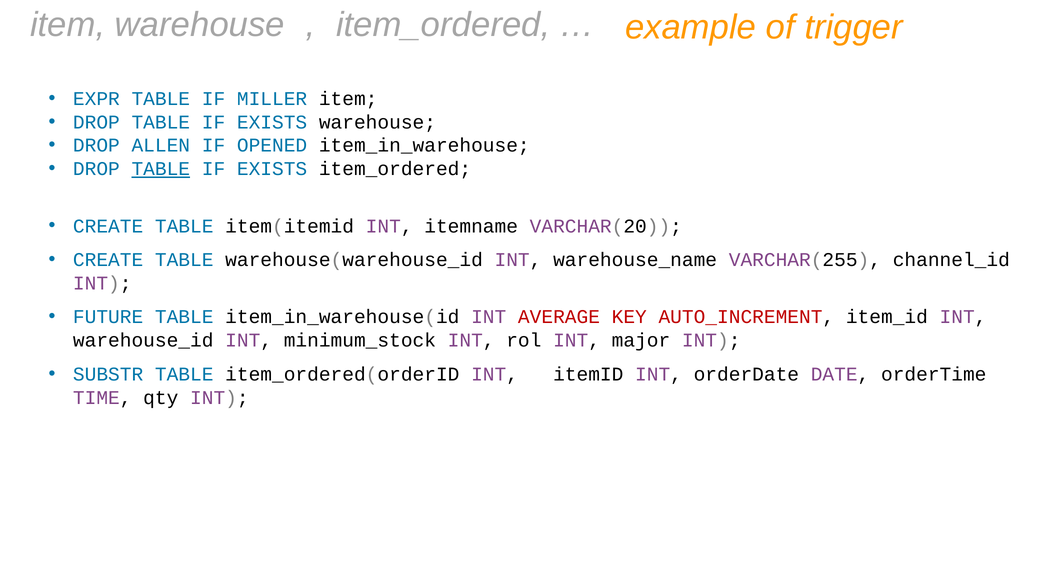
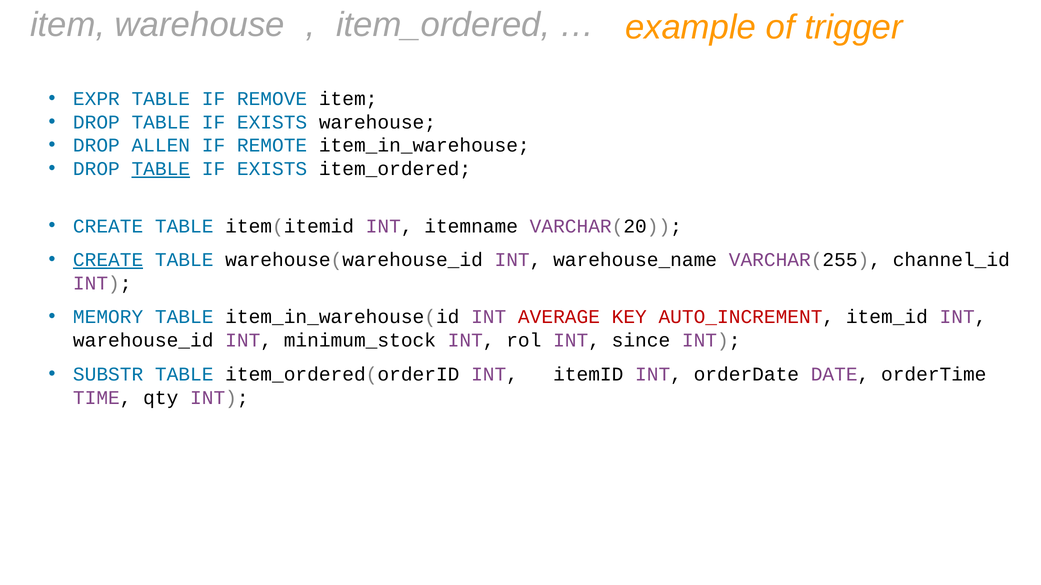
MILLER: MILLER -> REMOVE (272, 99)
OPENED: OPENED -> REMOTE (272, 146)
CREATE underline: none -> present (108, 260)
FUTURE: FUTURE -> MEMORY (108, 317)
major: major -> since (641, 341)
